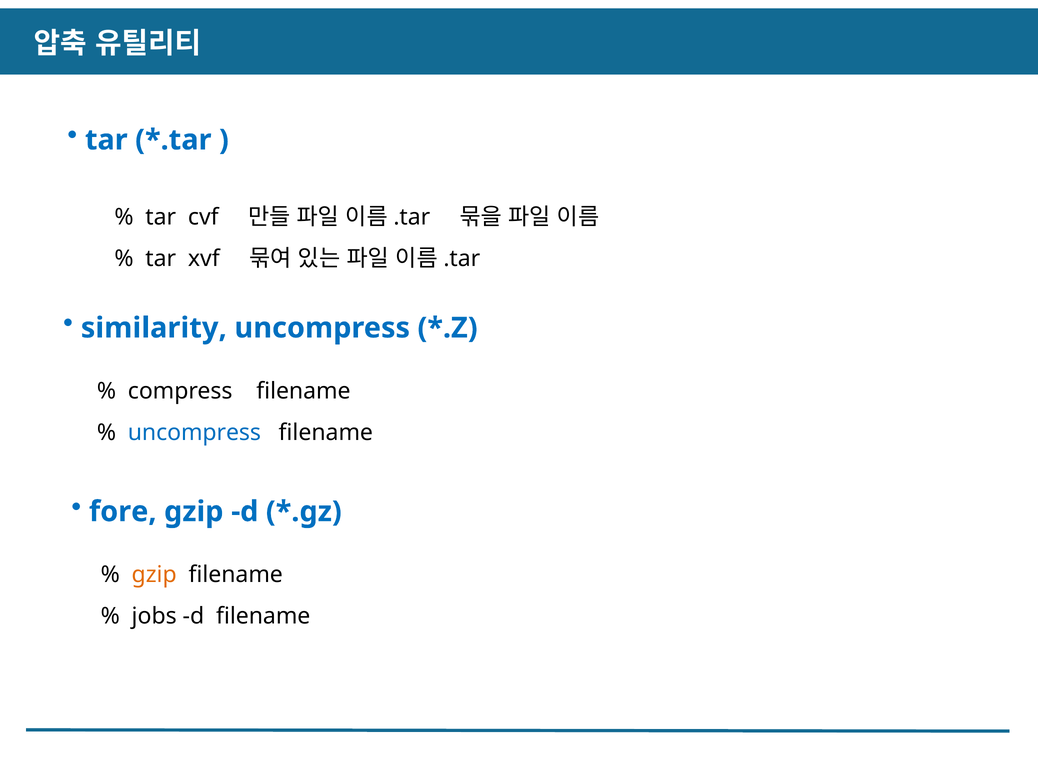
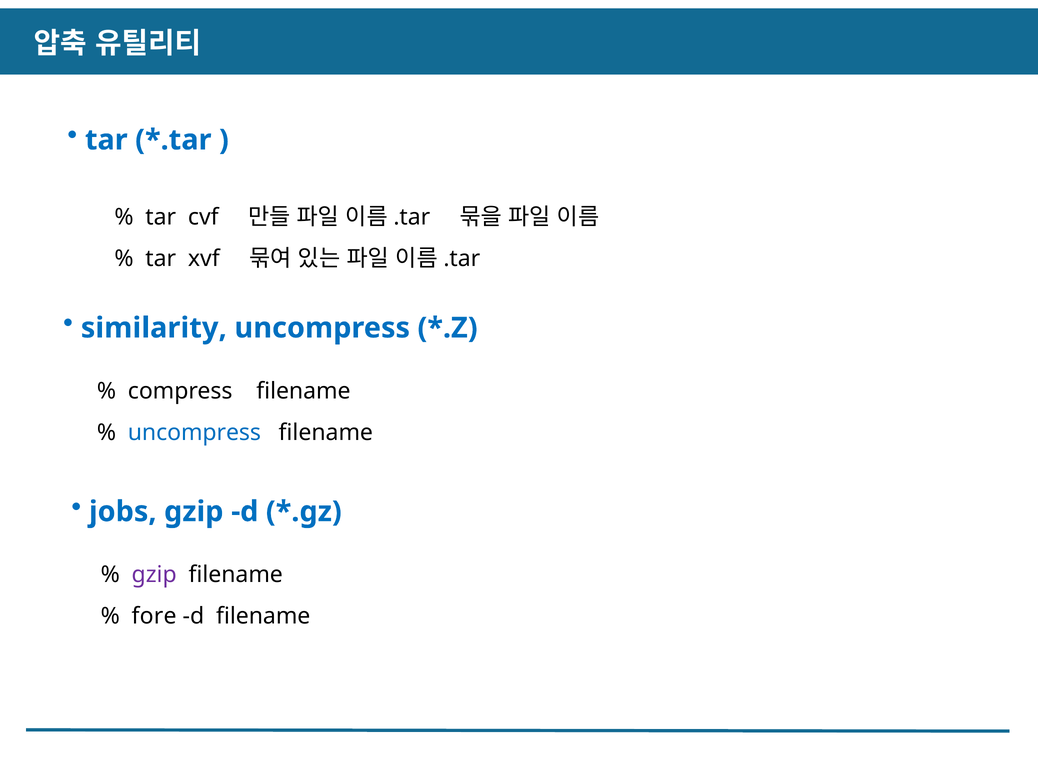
fore: fore -> jobs (123, 511)
gzip colour: orange -> purple (154, 574)
jobs: jobs -> fore (154, 616)
